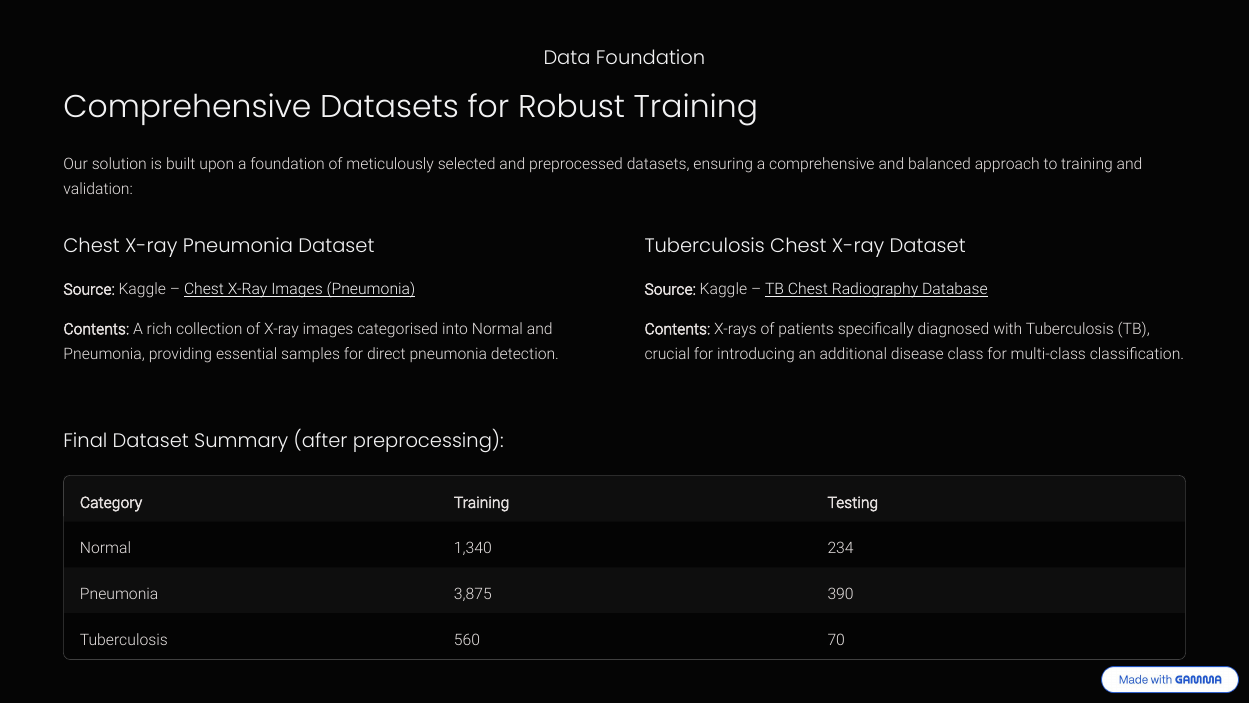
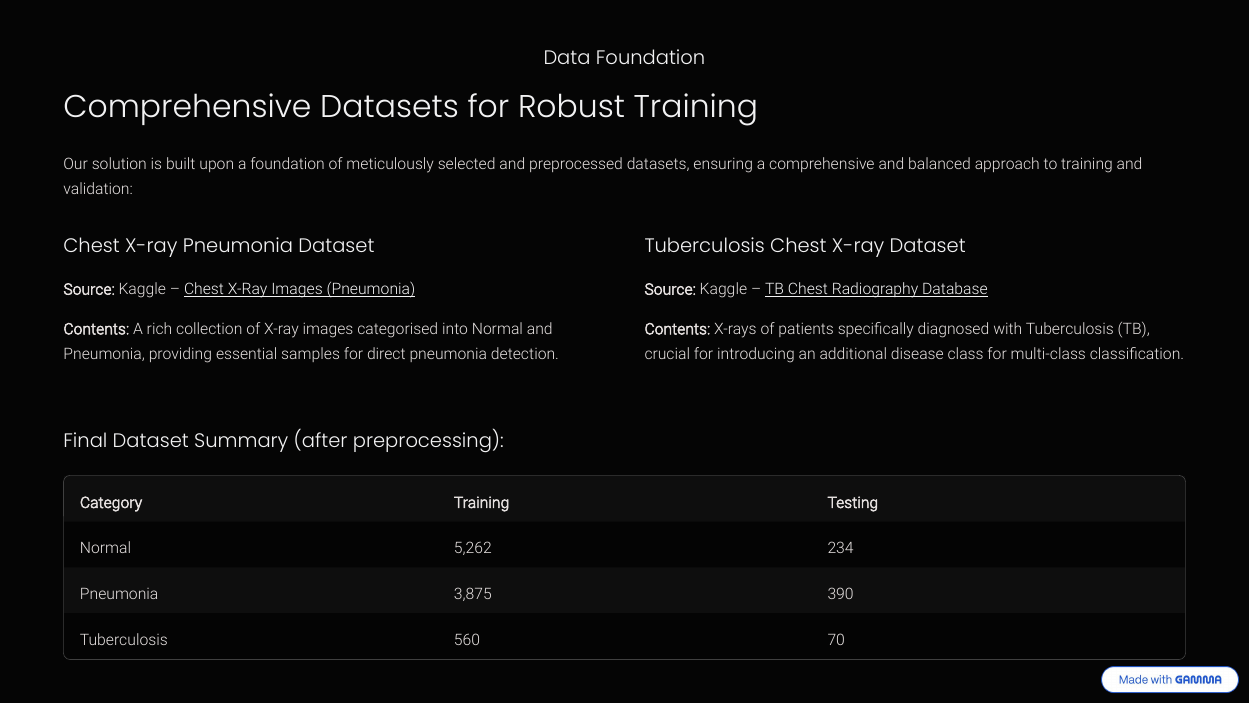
1,340: 1,340 -> 5,262 (473, 548)
